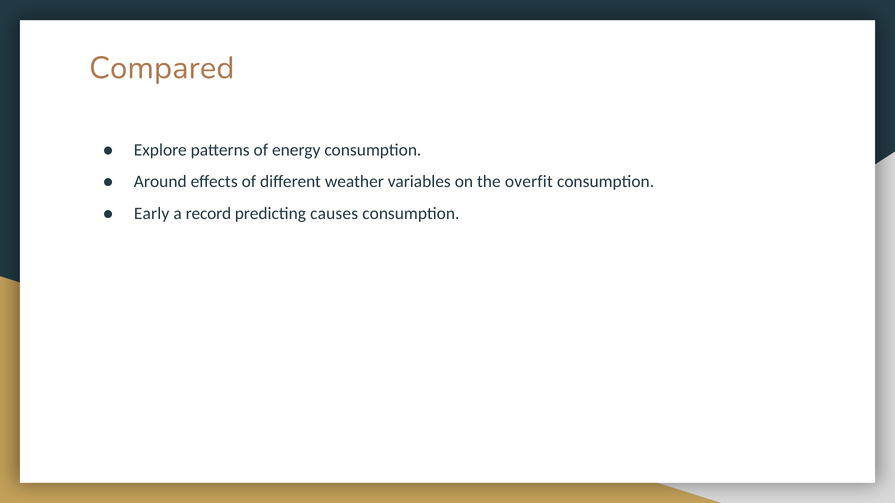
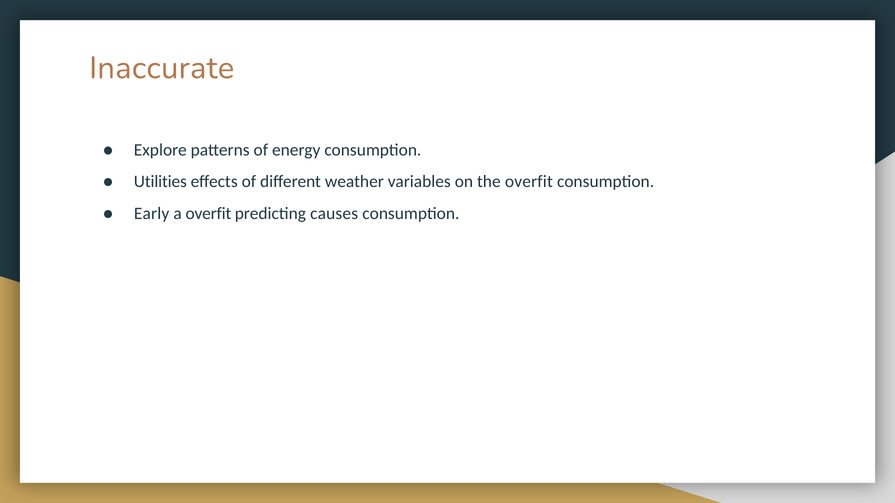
Compared: Compared -> Inaccurate (162, 68)
Around: Around -> Utilities (160, 182)
a record: record -> overfit (208, 214)
